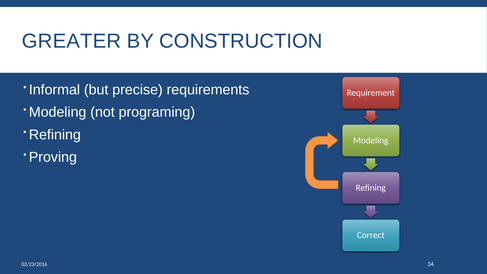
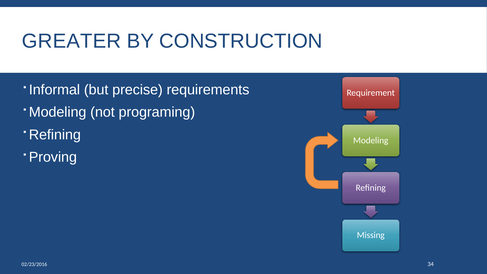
Correct: Correct -> Missing (371, 235)
